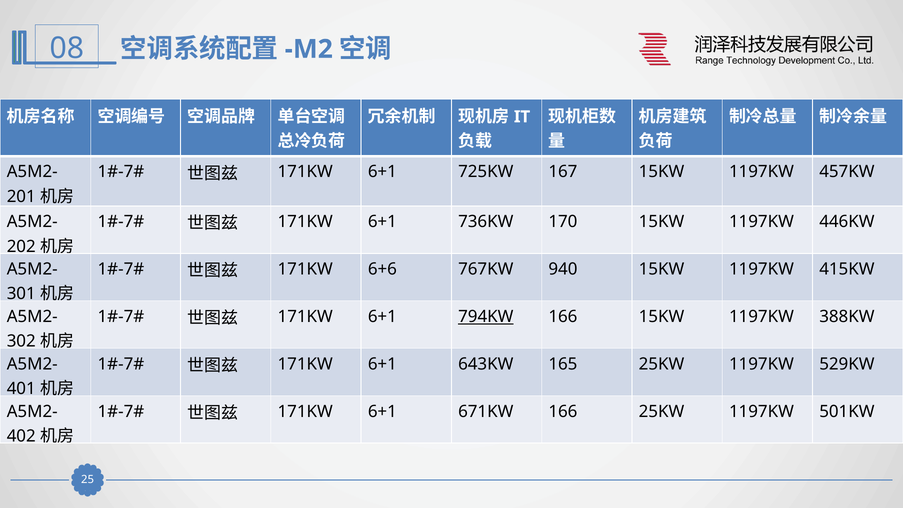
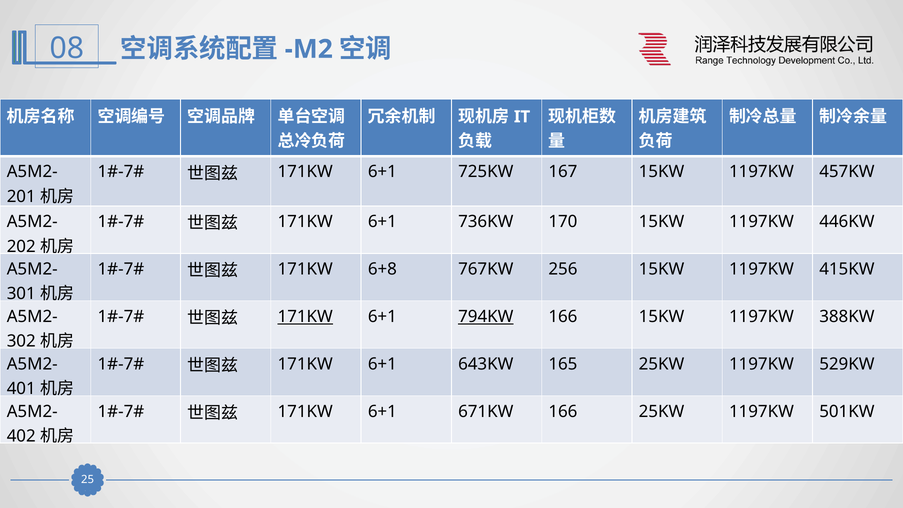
6+6: 6+6 -> 6+8 (382, 269)
940: 940 -> 256 (563, 269)
171KW underline: none -> present (305, 317)
